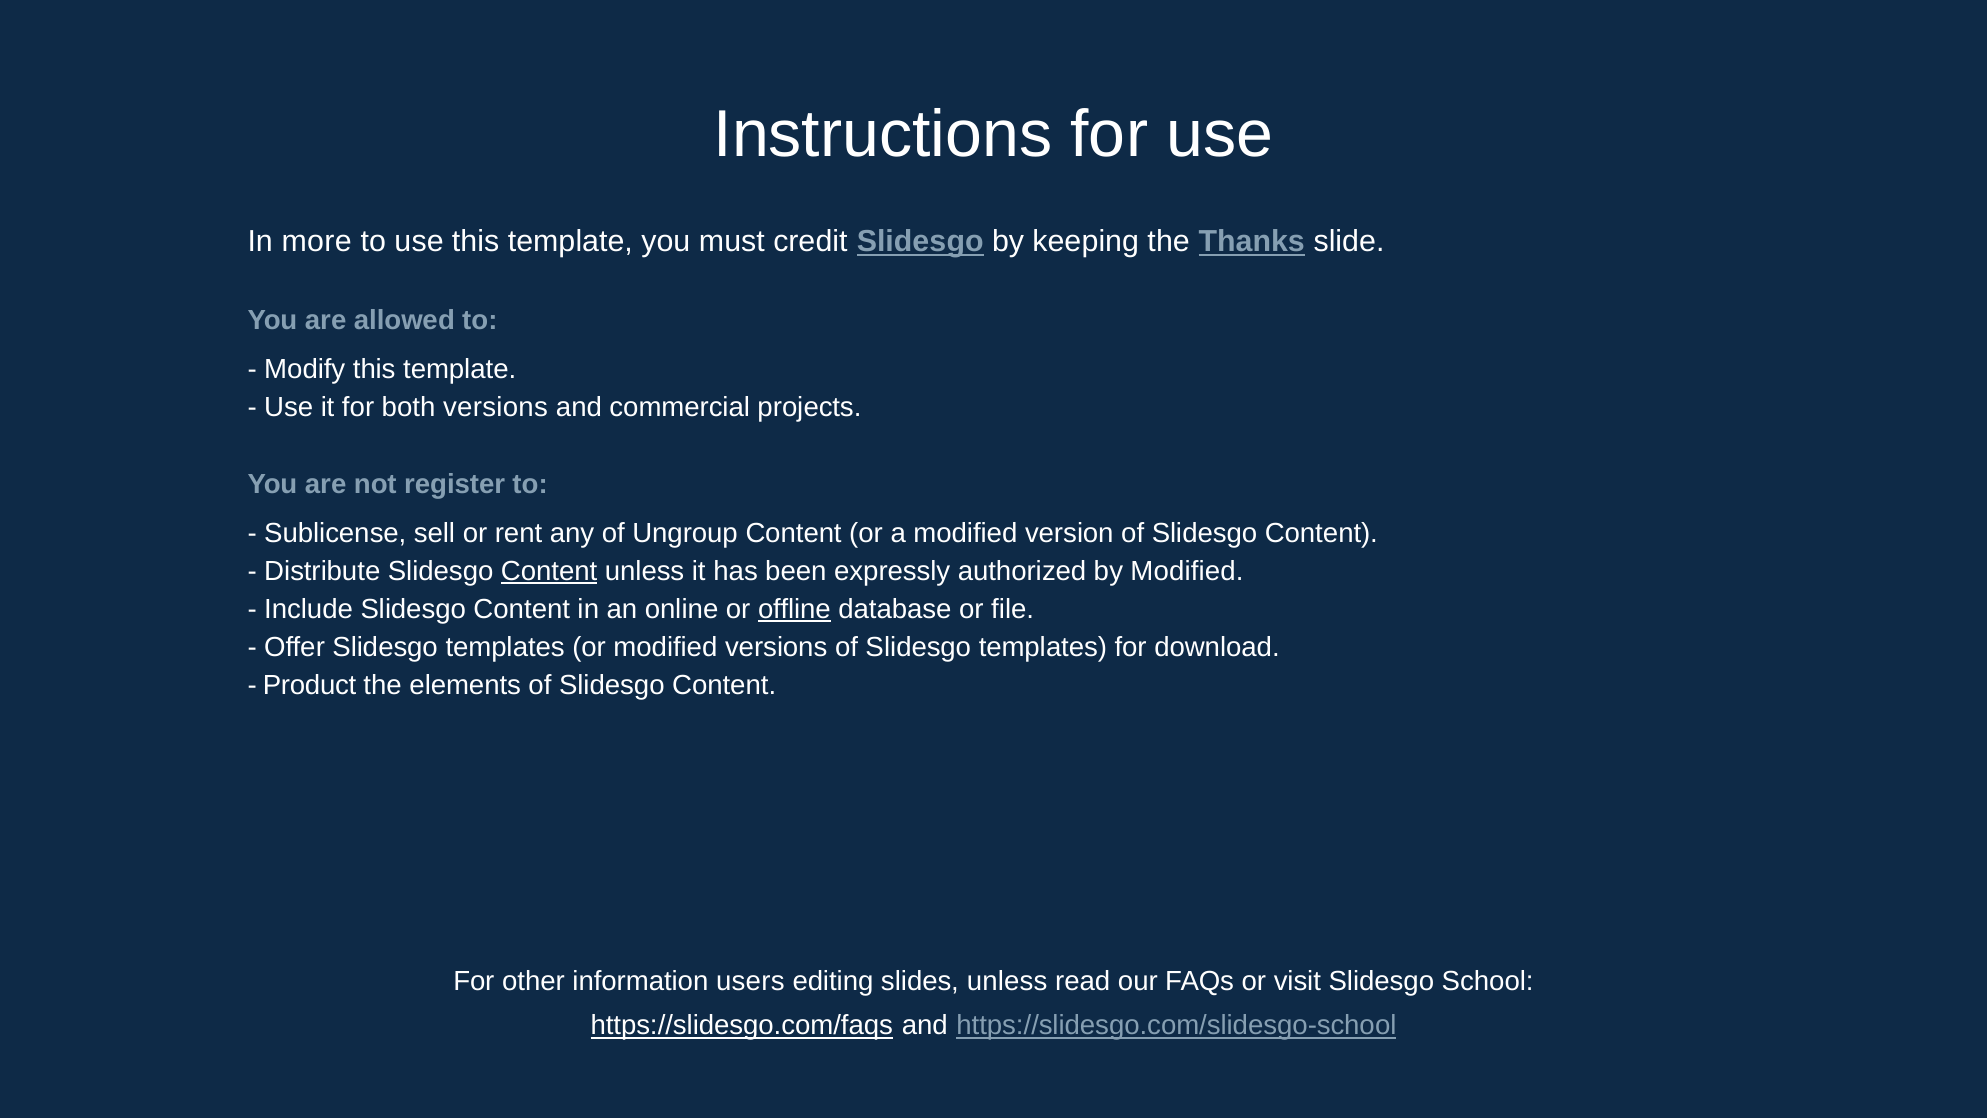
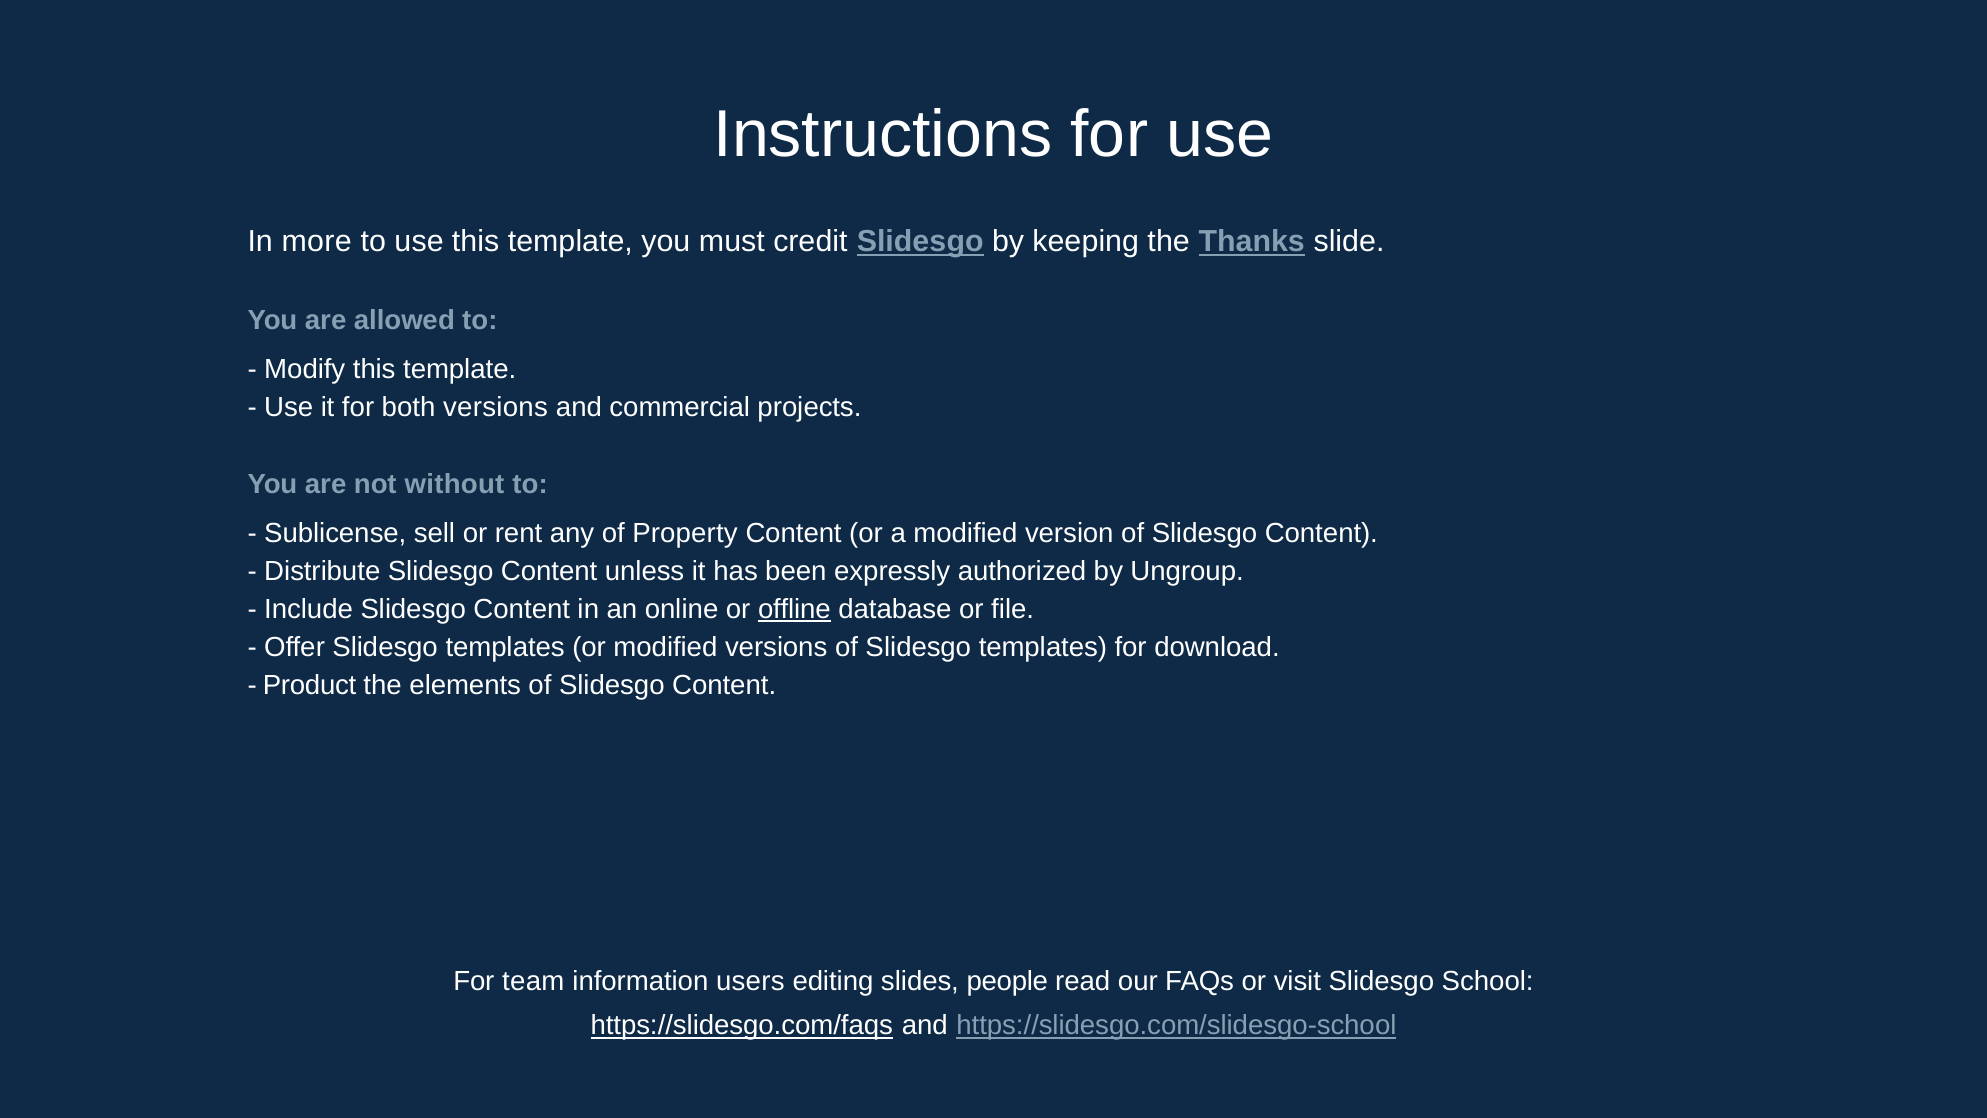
register: register -> without (455, 484)
Ungroup: Ungroup -> Property (685, 533)
Content underline: present -> none (549, 571)
by Modified: Modified -> Ungroup (1187, 571)
other: other -> team (533, 981)
slides unless: unless -> people (1007, 981)
